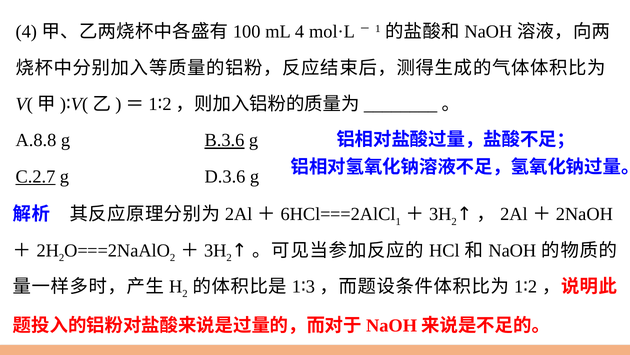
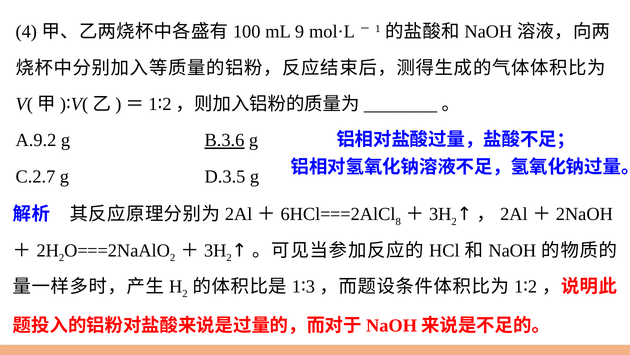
mL 4: 4 -> 9 (300, 32)
A.8.8: A.8.8 -> A.9.2 (36, 140)
C.2.7 underline: present -> none (35, 176)
D.3.6: D.3.6 -> D.3.5 (225, 176)
1: 1 -> 8 (398, 221)
